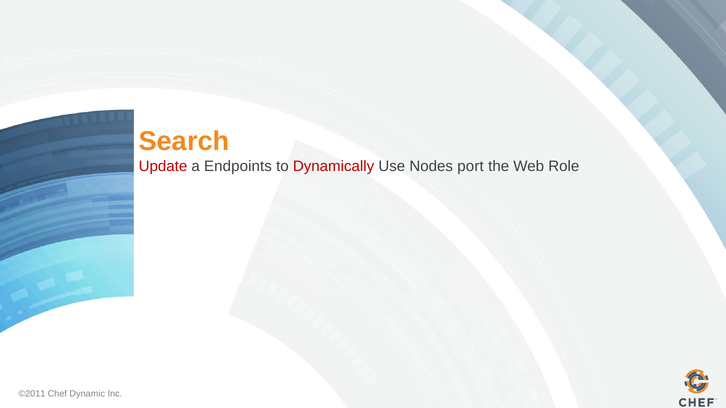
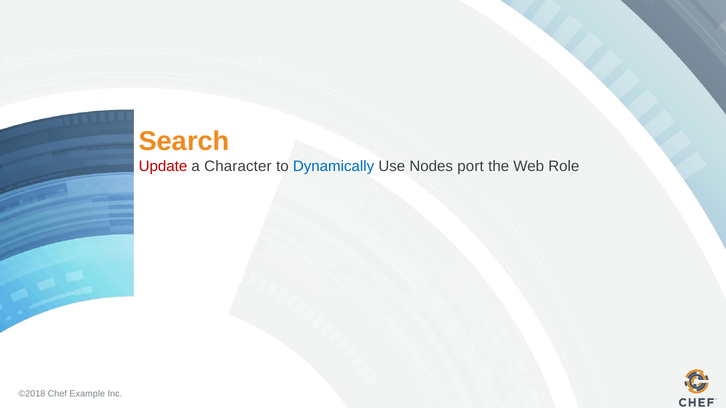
Endpoints: Endpoints -> Character (238, 166)
Dynamically colour: red -> blue (334, 166)
©2011: ©2011 -> ©2018 (32, 394)
Dynamic: Dynamic -> Example (87, 394)
